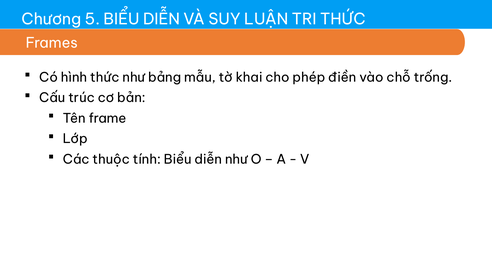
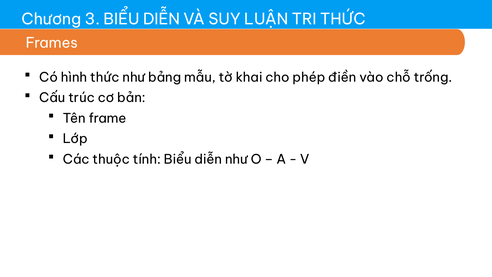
5: 5 -> 3 (92, 19)
